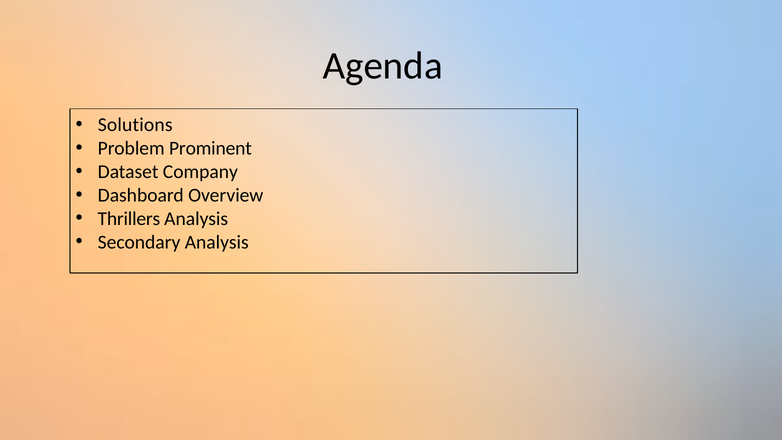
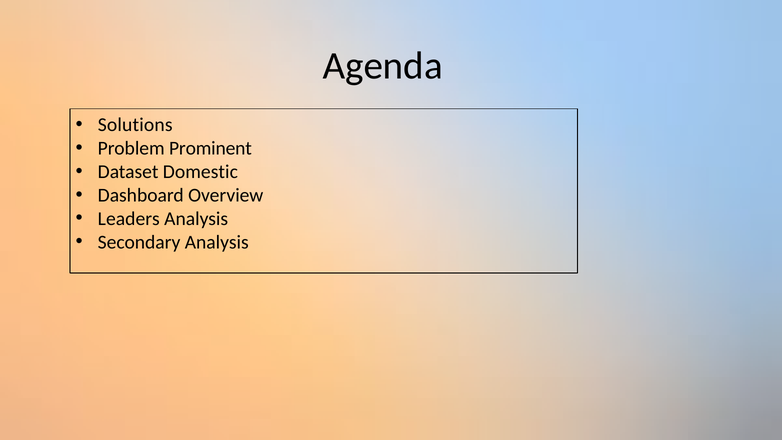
Company: Company -> Domestic (200, 172)
Thrillers: Thrillers -> Leaders (129, 219)
